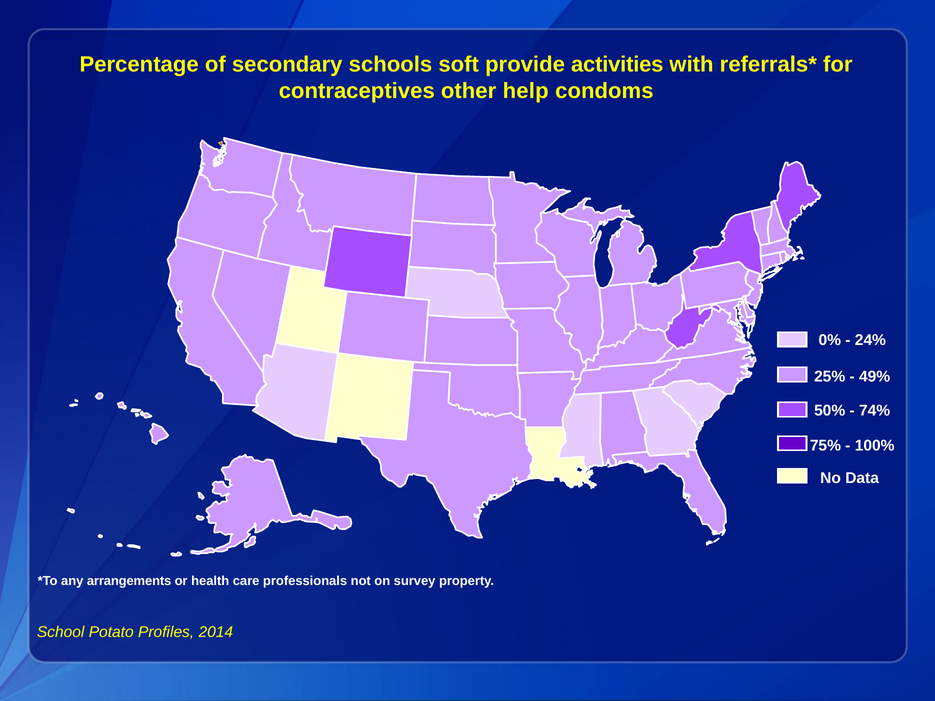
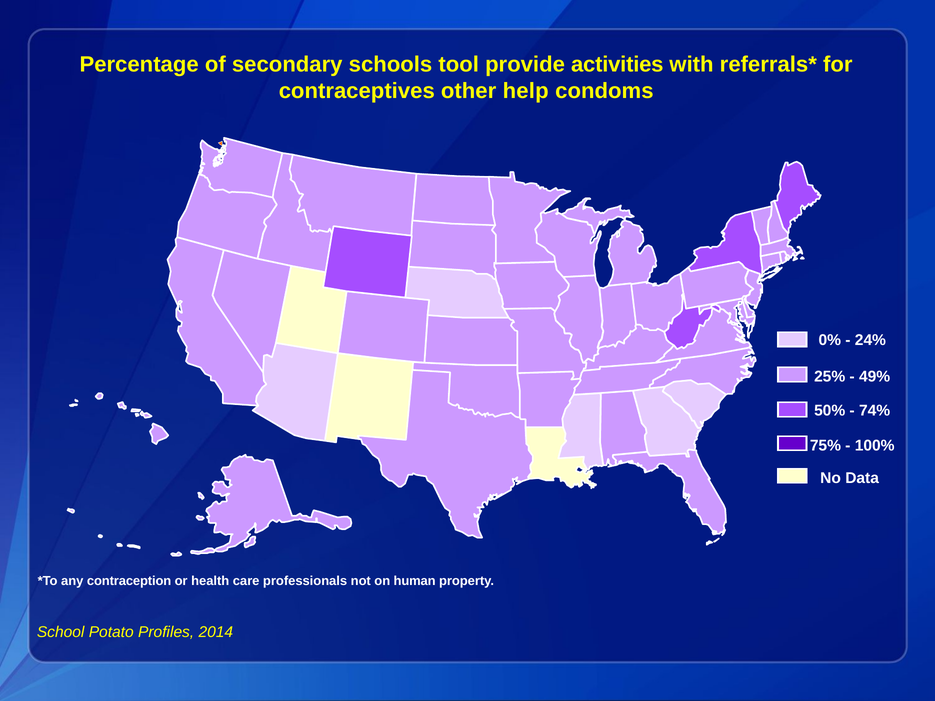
soft: soft -> tool (459, 64)
arrangements: arrangements -> contraception (129, 581)
survey: survey -> human (415, 581)
